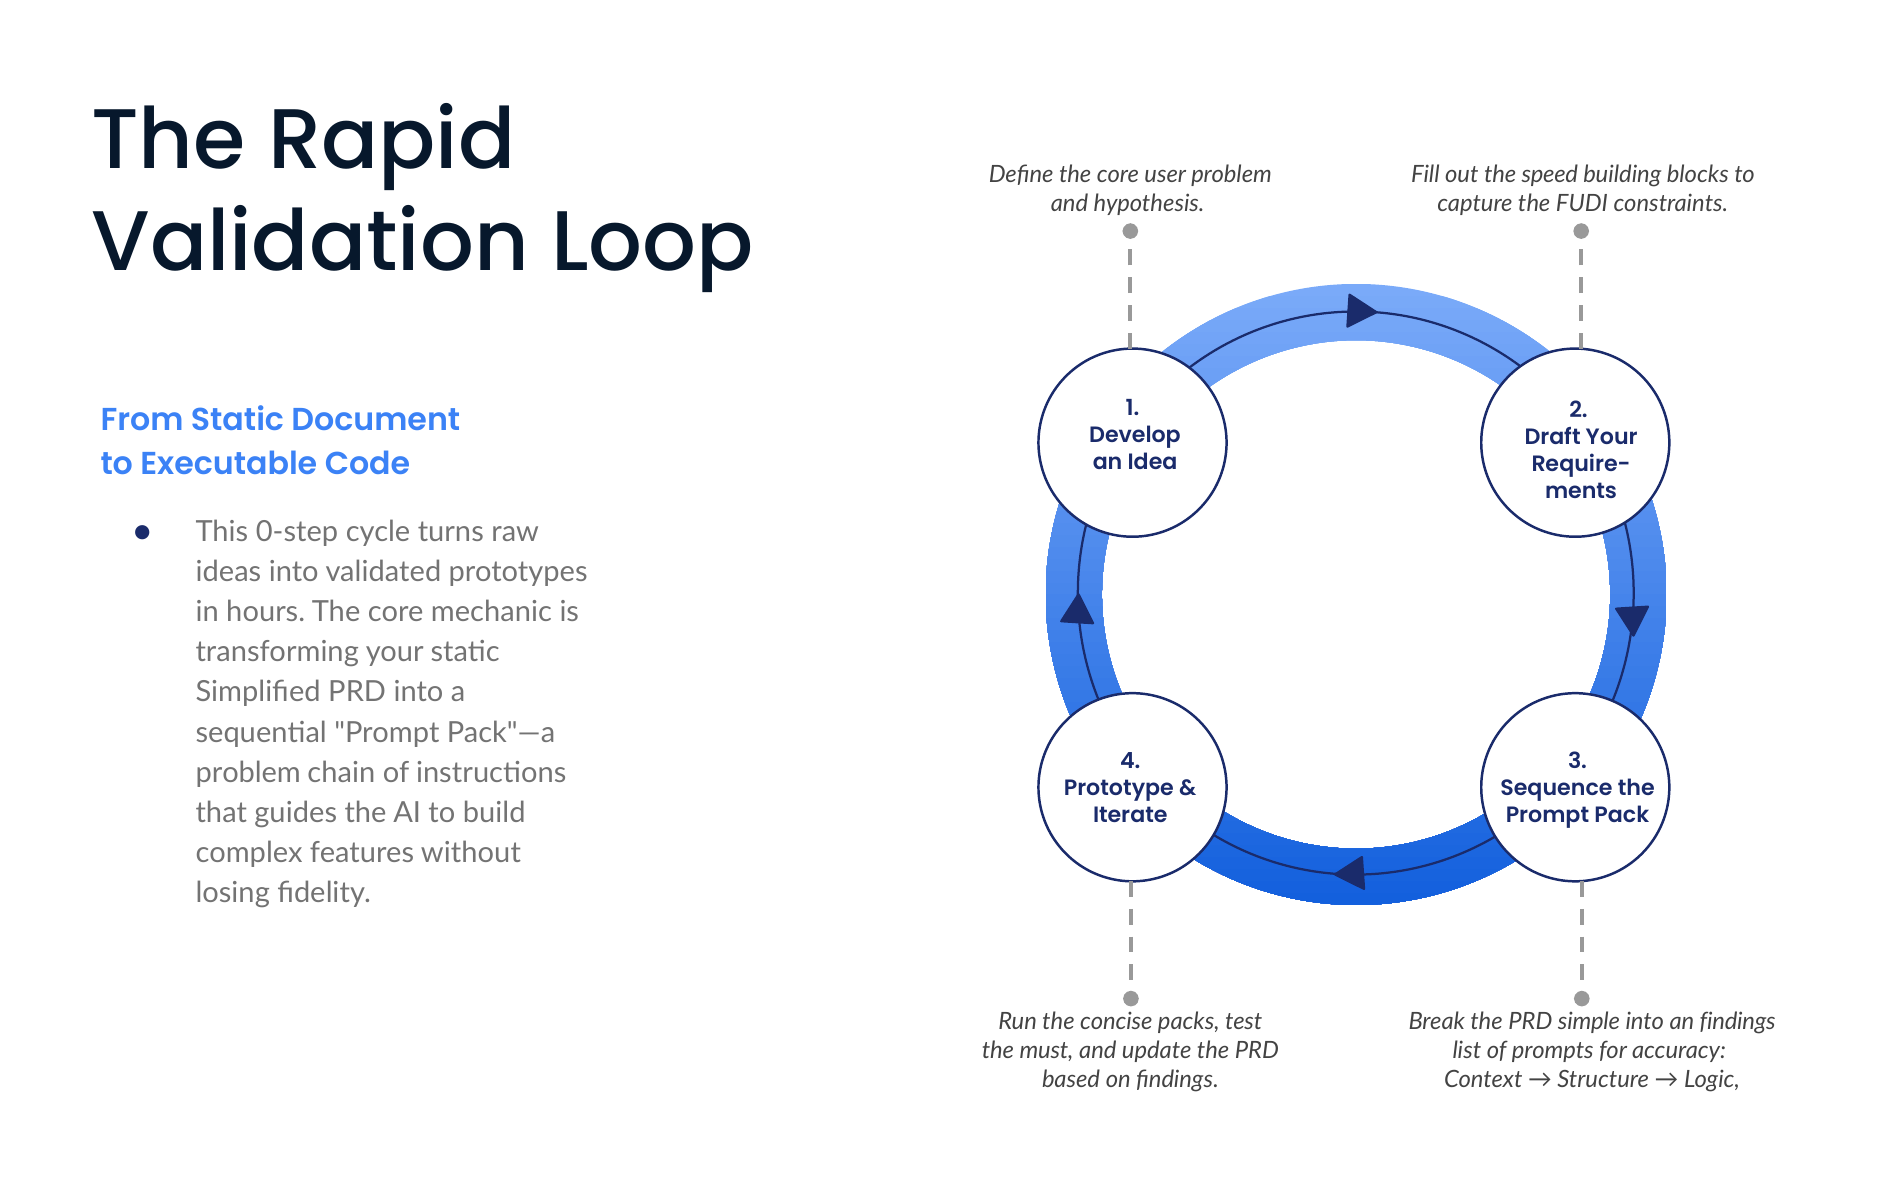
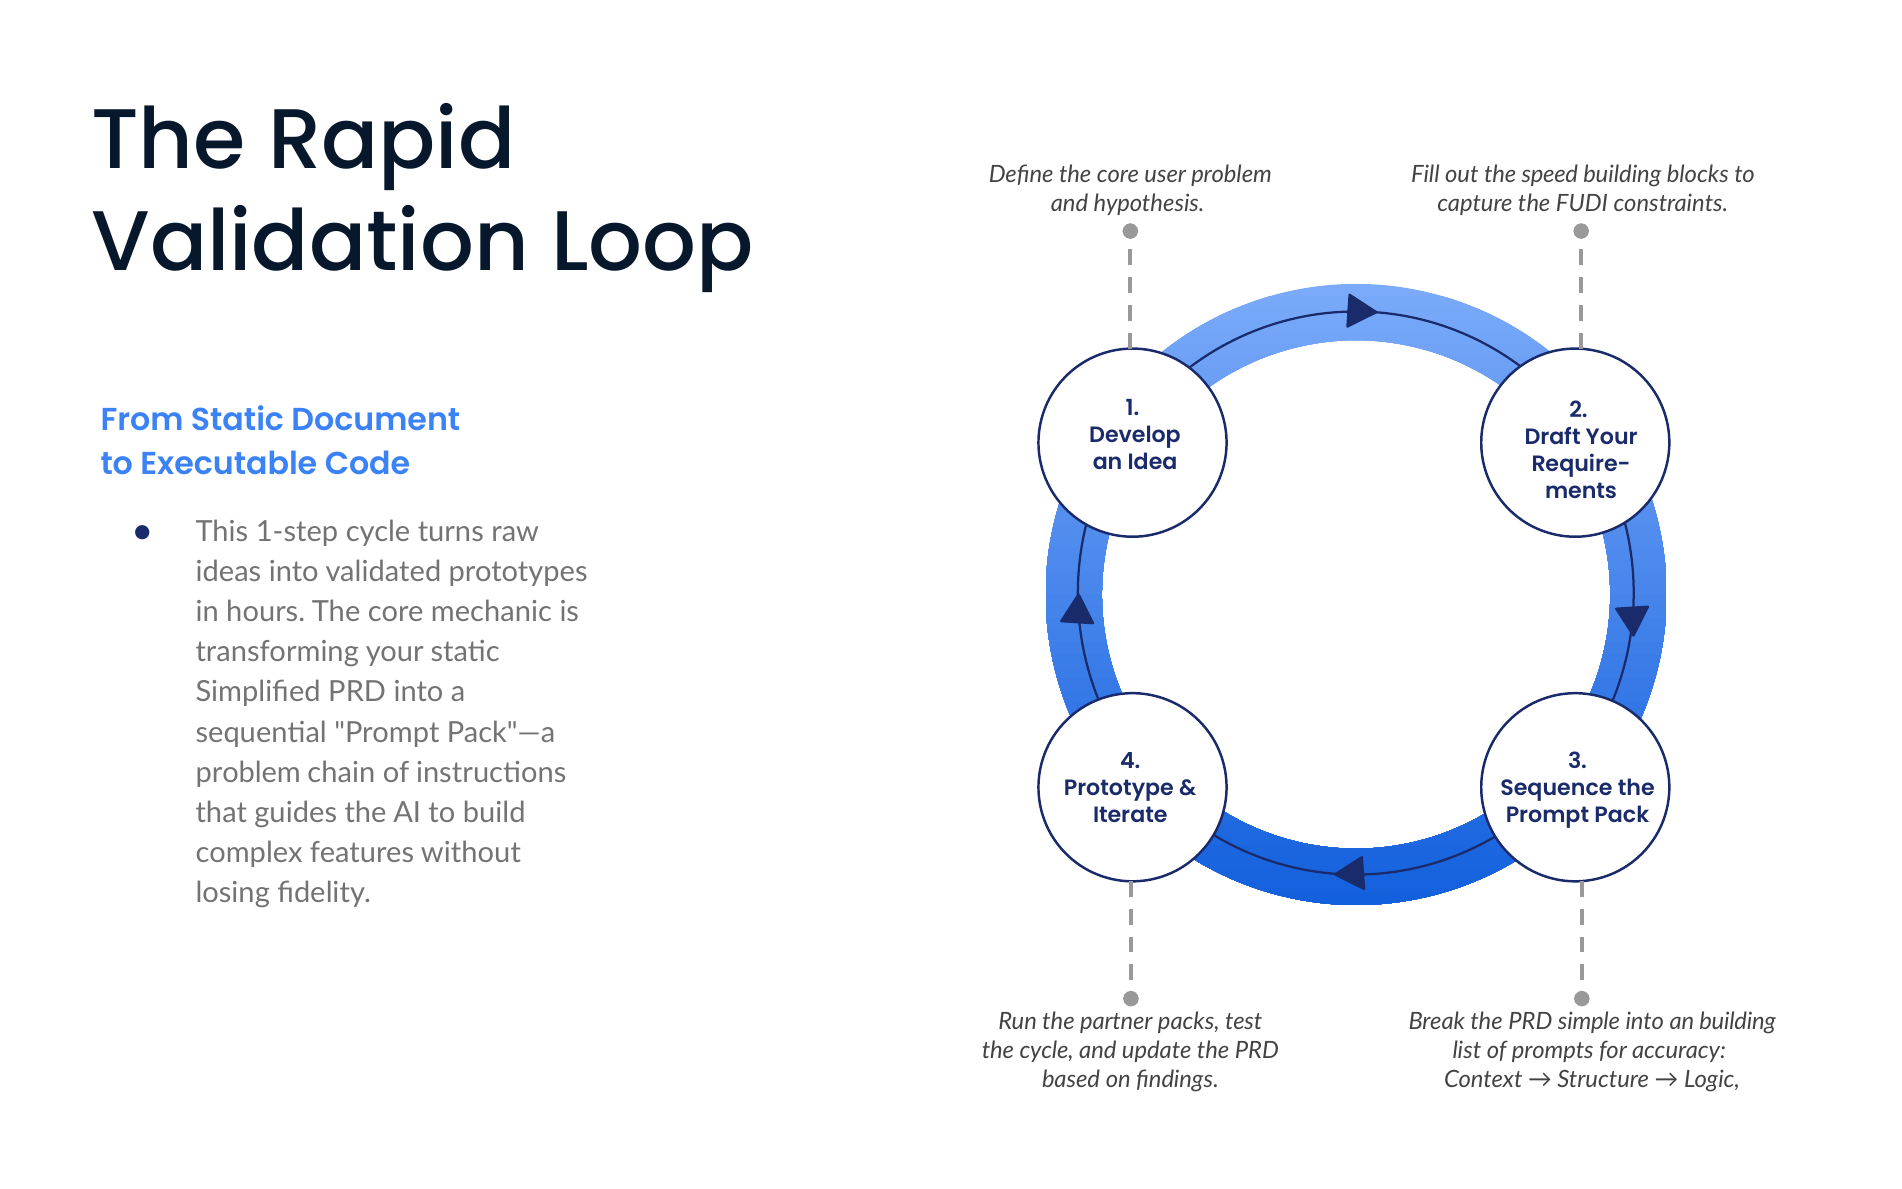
0-step: 0-step -> 1-step (297, 532)
concise: concise -> partner (1116, 1022)
an findings: findings -> building (1738, 1022)
the must: must -> cycle (1047, 1050)
